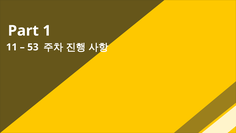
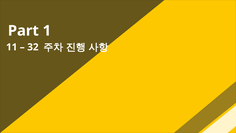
53: 53 -> 32 (33, 47)
